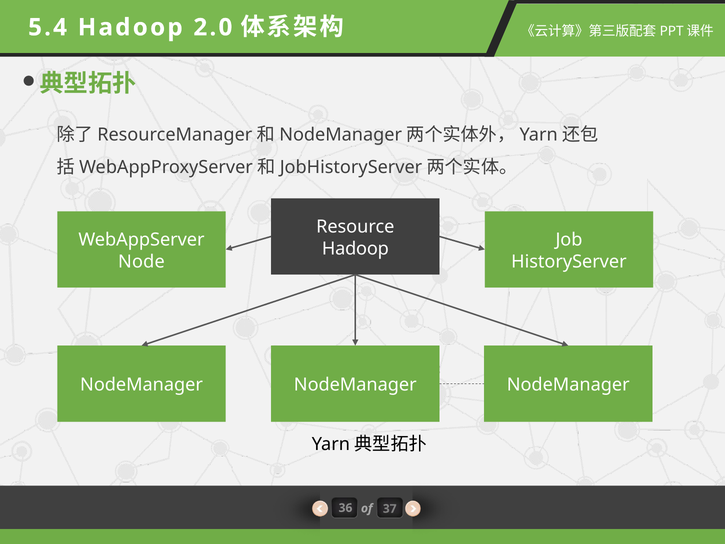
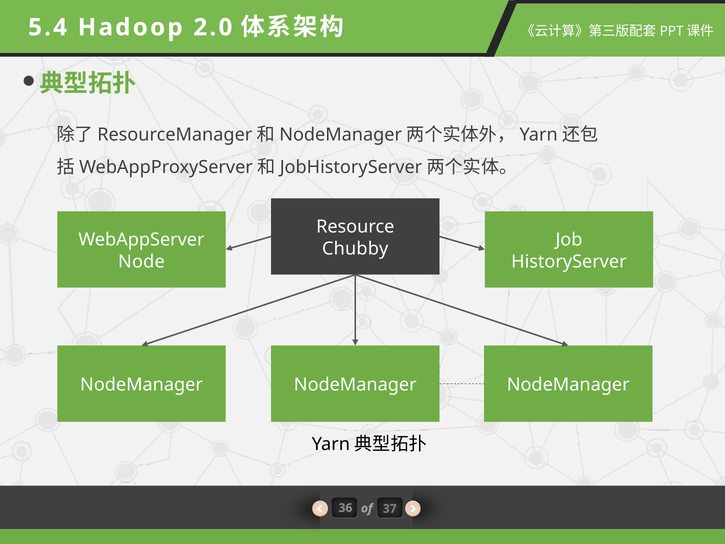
Hadoop: Hadoop -> Chubby (355, 249)
